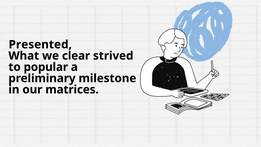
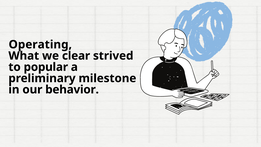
Presented: Presented -> Operating (40, 44)
matrices: matrices -> behavior (72, 89)
